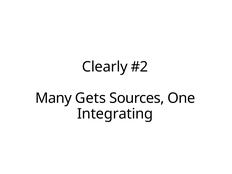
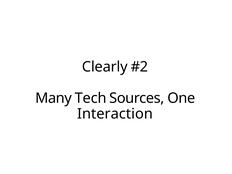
Gets: Gets -> Tech (91, 98)
Integrating: Integrating -> Interaction (115, 114)
